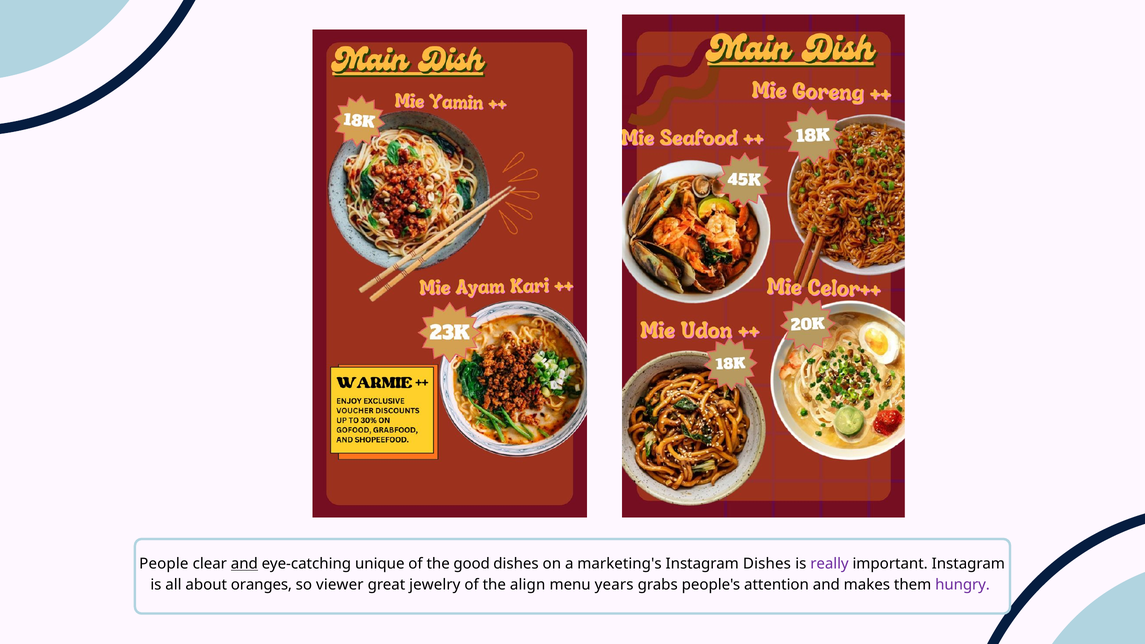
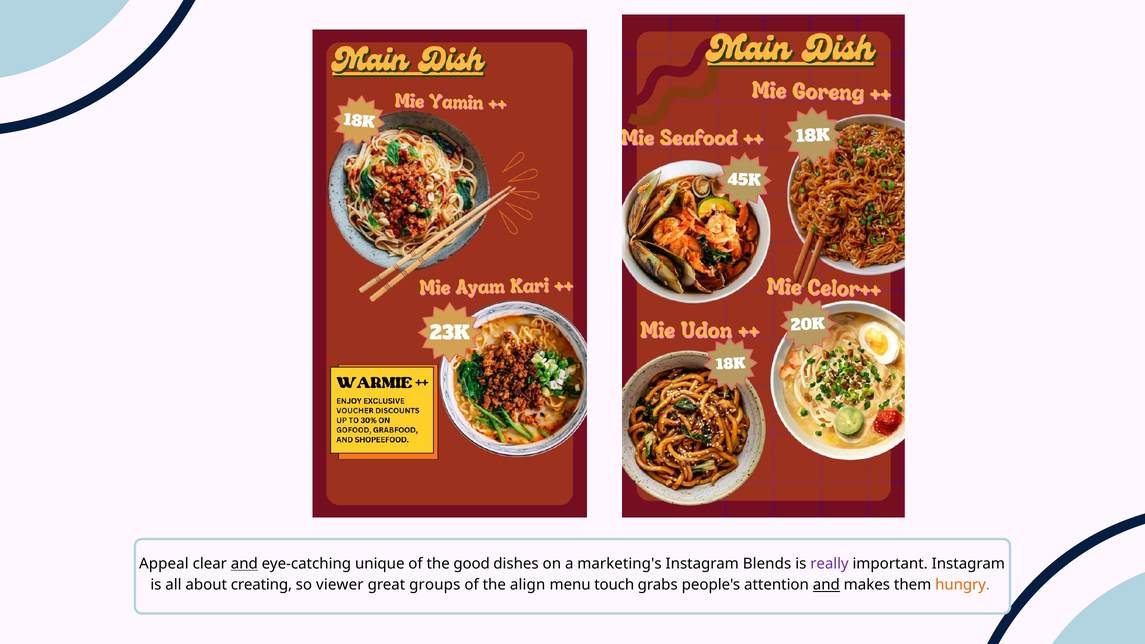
People: People -> Appeal (164, 564)
Instagram Dishes: Dishes -> Blends (767, 564)
oranges: oranges -> creating (261, 585)
jewelry: jewelry -> groups (435, 585)
years: years -> touch (614, 585)
and underline: none -> present (826, 585)
hungry colour: purple -> orange (963, 585)
